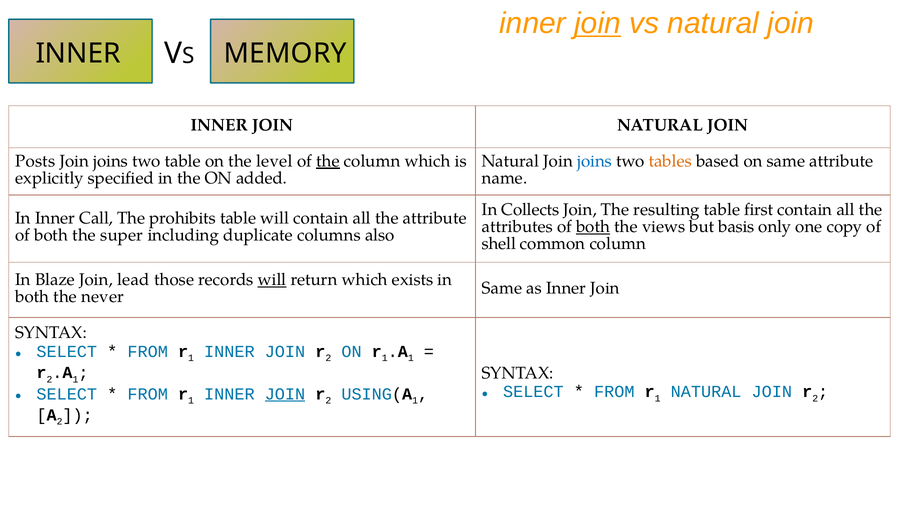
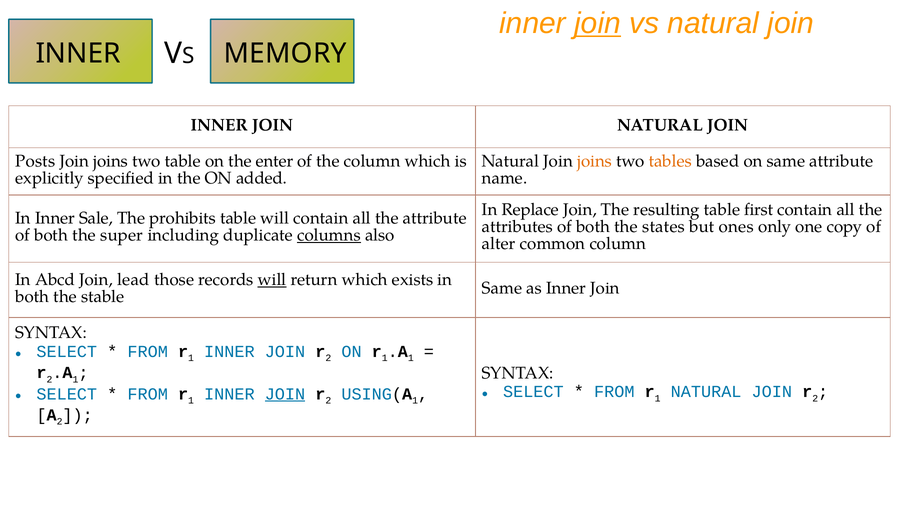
level: level -> enter (275, 161)
the underline: present -> none (328, 161)
joins colour: blue -> orange (595, 161)
Collects: Collects -> Replace (530, 210)
Call: Call -> Sale (96, 218)
both underline: present -> none (593, 227)
views: views -> states (664, 227)
basis: basis -> ones (736, 227)
columns underline: none -> present (329, 235)
shell: shell -> alter (499, 244)
Blaze: Blaze -> Abcd (55, 279)
never: never -> stable (103, 296)
